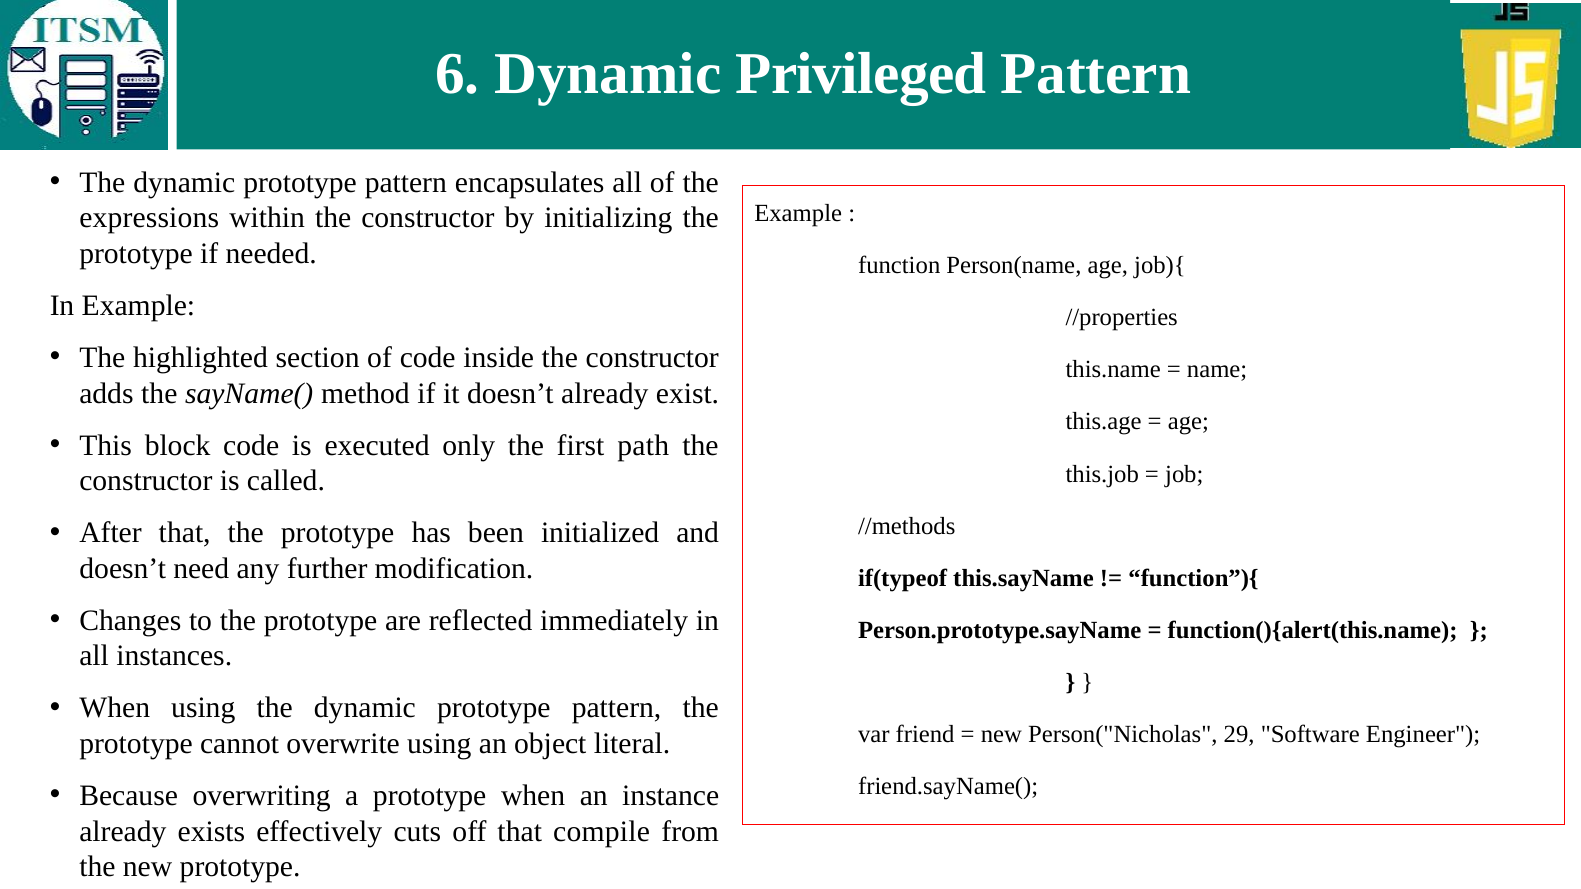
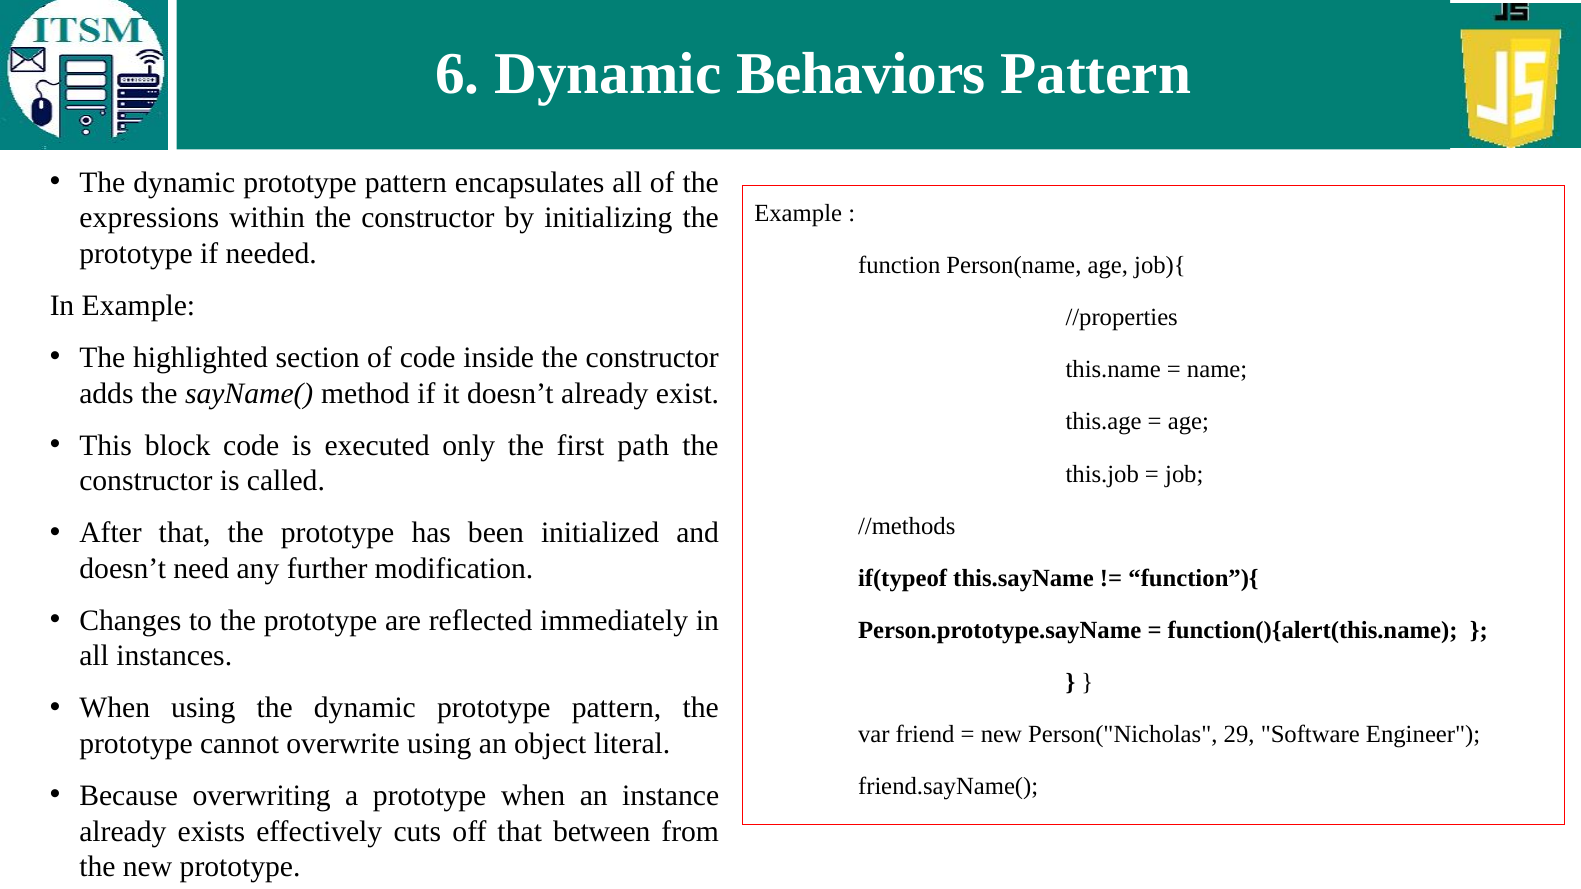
Privileged: Privileged -> Behaviors (861, 74)
compile: compile -> between (602, 832)
